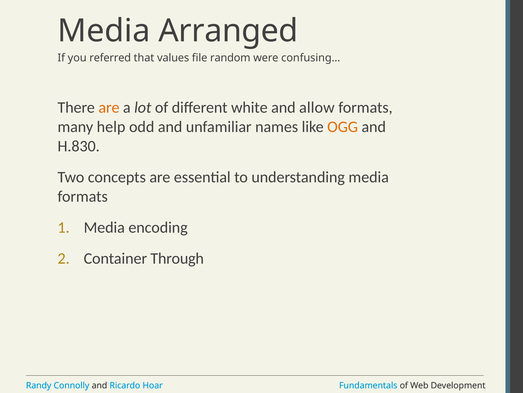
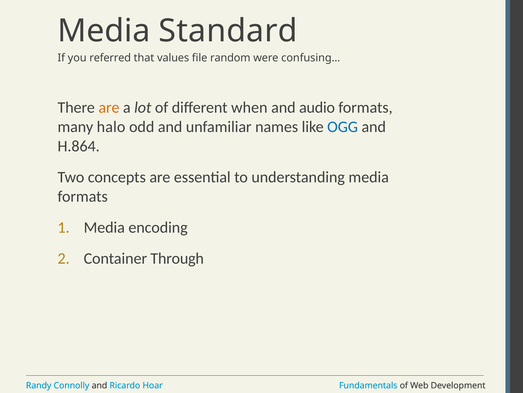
Arranged: Arranged -> Standard (228, 31)
white: white -> when (249, 107)
allow: allow -> audio (317, 107)
help: help -> halo (111, 127)
OGG colour: orange -> blue (343, 127)
H.830: H.830 -> H.864 (79, 146)
